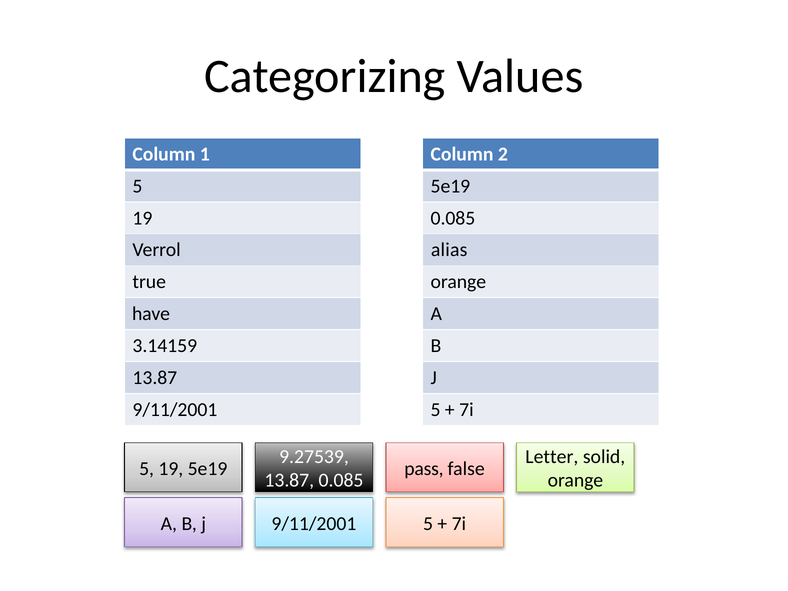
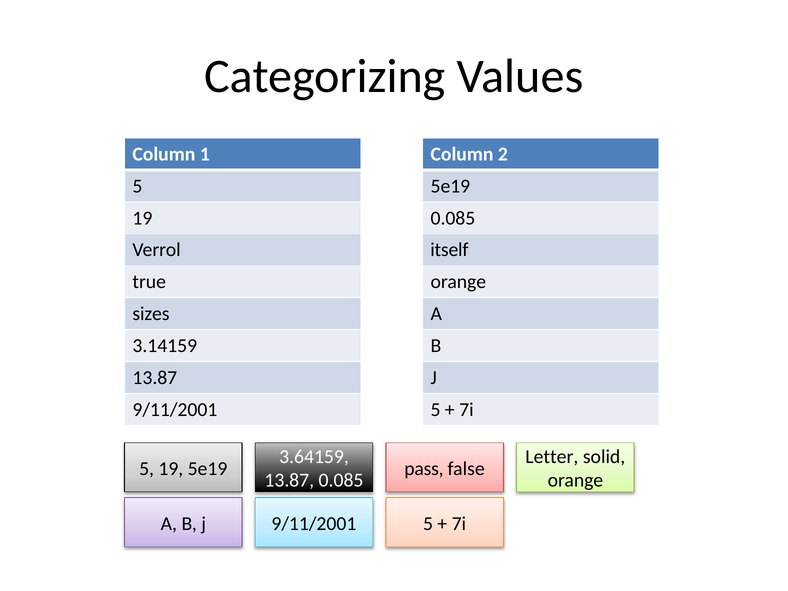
alias: alias -> itself (449, 250)
have: have -> sizes (151, 314)
9.27539: 9.27539 -> 3.64159 (314, 457)
